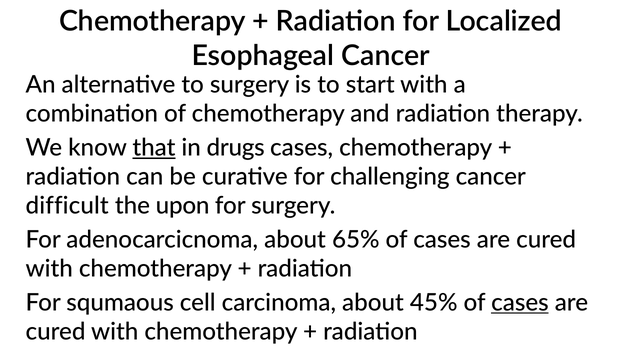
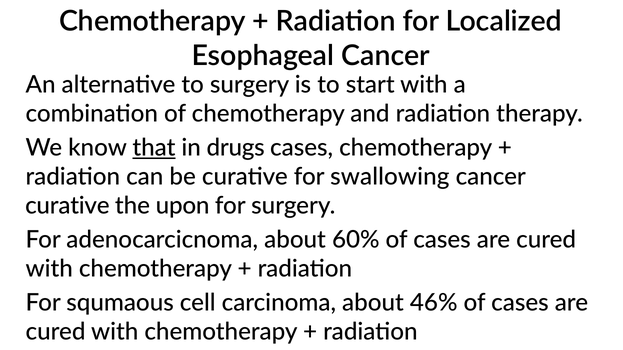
challenging: challenging -> swallowing (390, 177)
difficult: difficult -> curative (67, 206)
65%: 65% -> 60% (356, 240)
45%: 45% -> 46% (434, 303)
cases underline: present -> none (520, 303)
